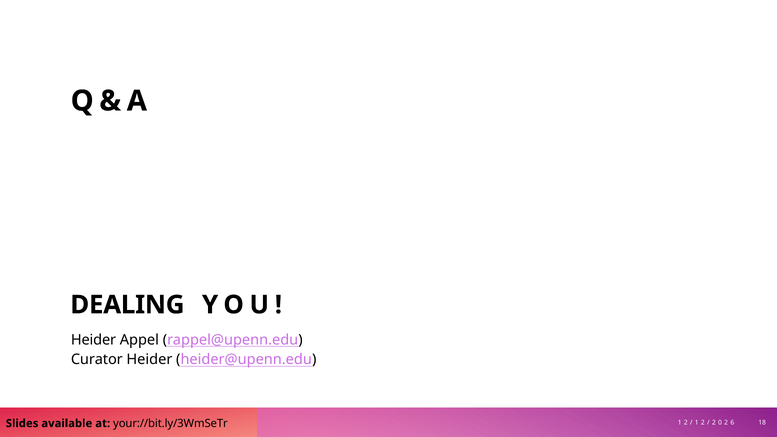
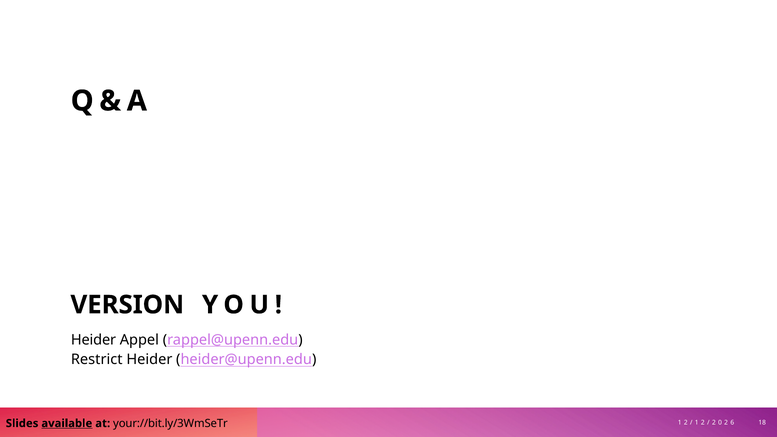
DEALING: DEALING -> VERSION (127, 305)
Curator: Curator -> Restrict (97, 360)
available underline: none -> present (67, 423)
